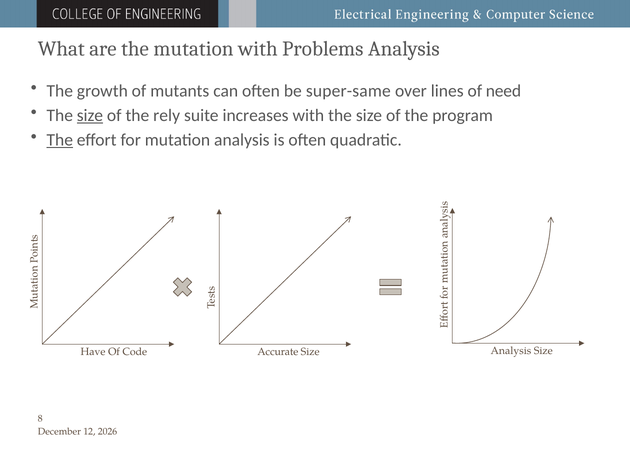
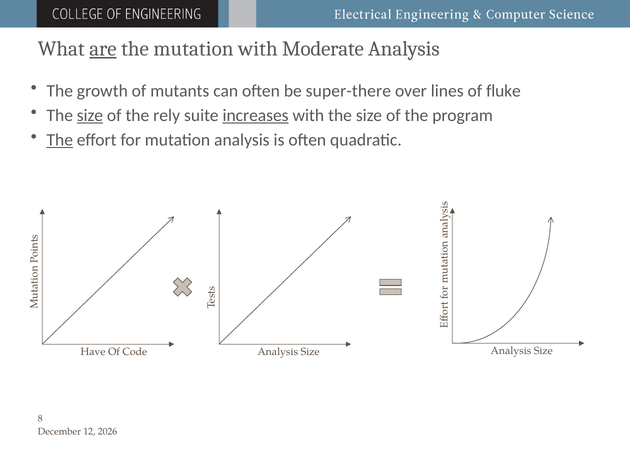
are underline: none -> present (103, 49)
Problems: Problems -> Moderate (323, 49)
super-same: super-same -> super-there (348, 91)
need: need -> fluke (503, 91)
increases underline: none -> present (256, 115)
Accurate: Accurate -> Analysis (278, 352)
